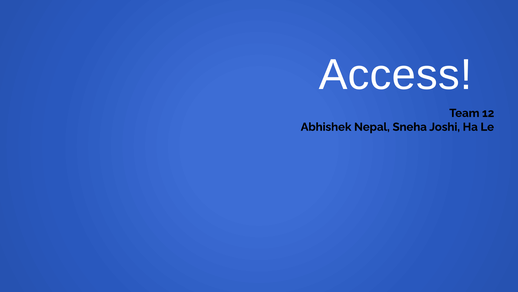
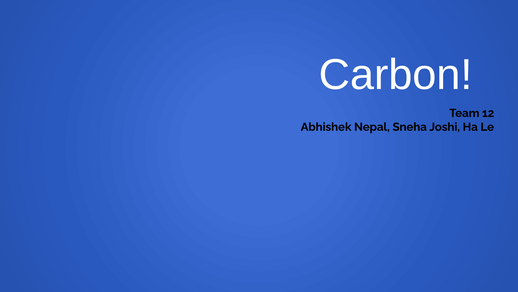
Access: Access -> Carbon (396, 75)
